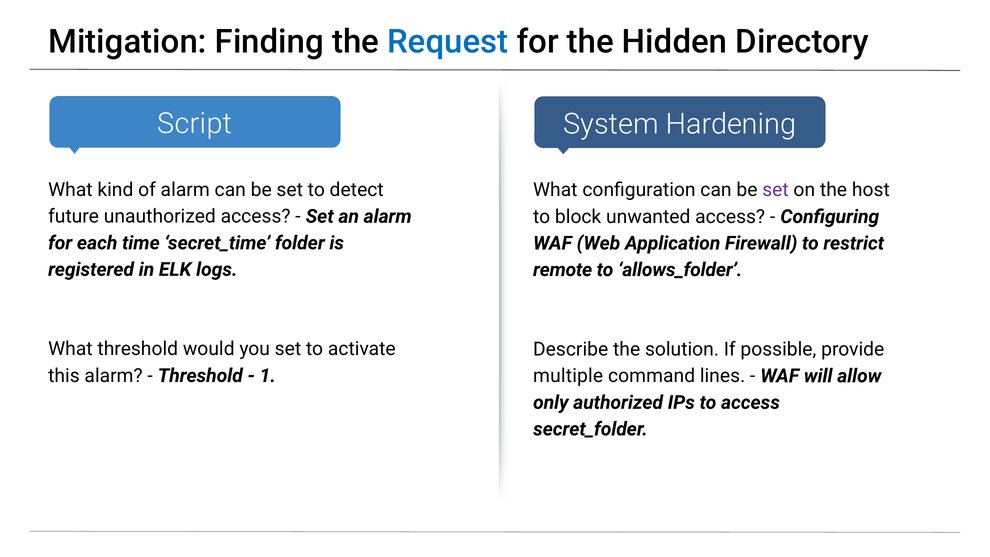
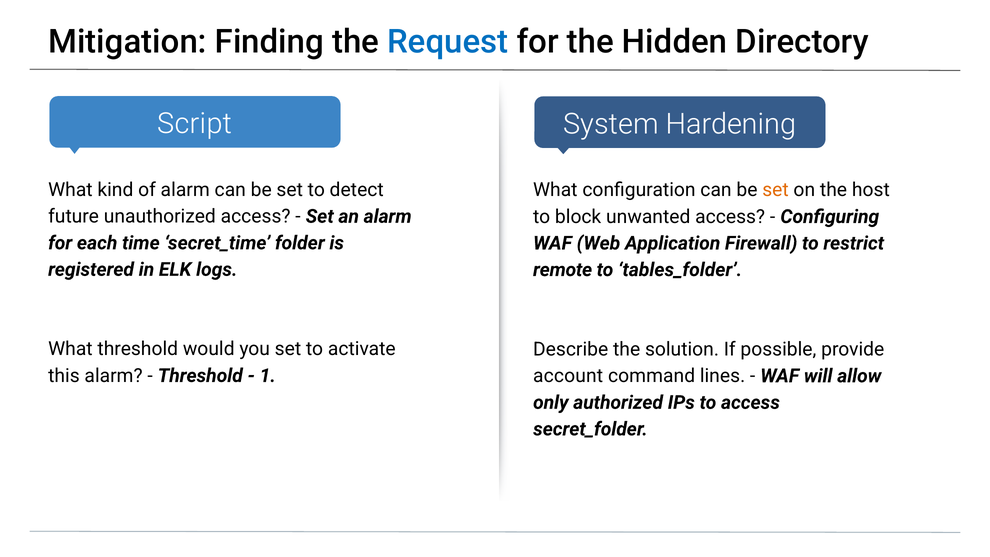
set colour: purple -> orange (775, 190)
allows_folder: allows_folder -> tables_folder (680, 270)
multiple: multiple -> account (568, 376)
